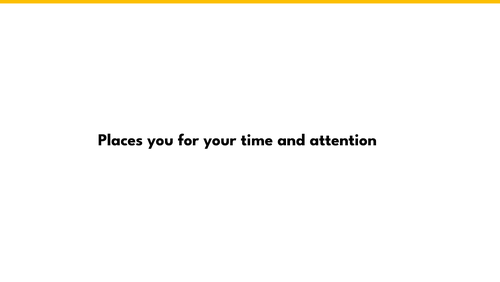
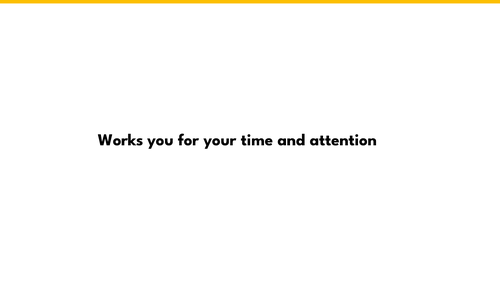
Places: Places -> Works (120, 139)
